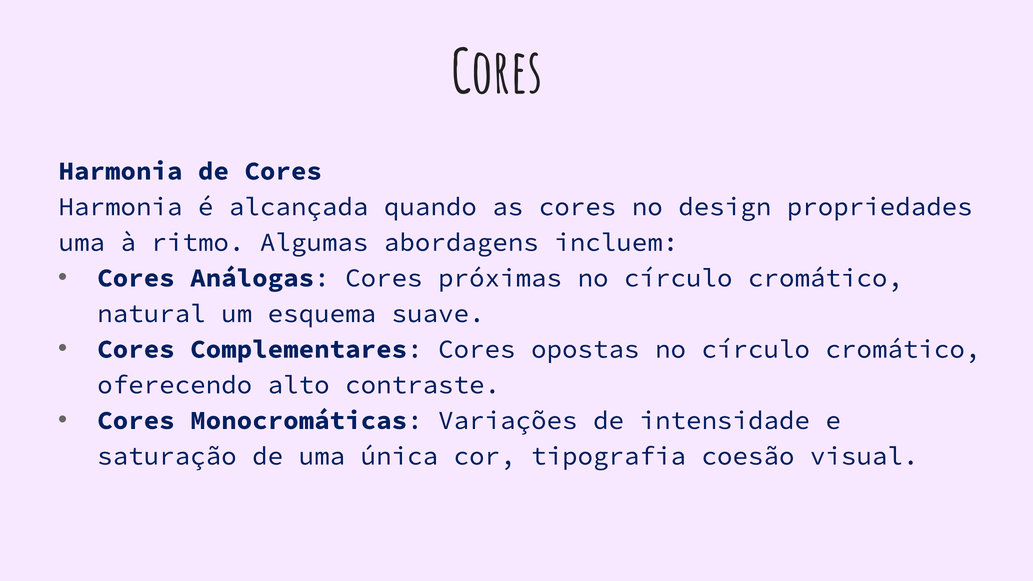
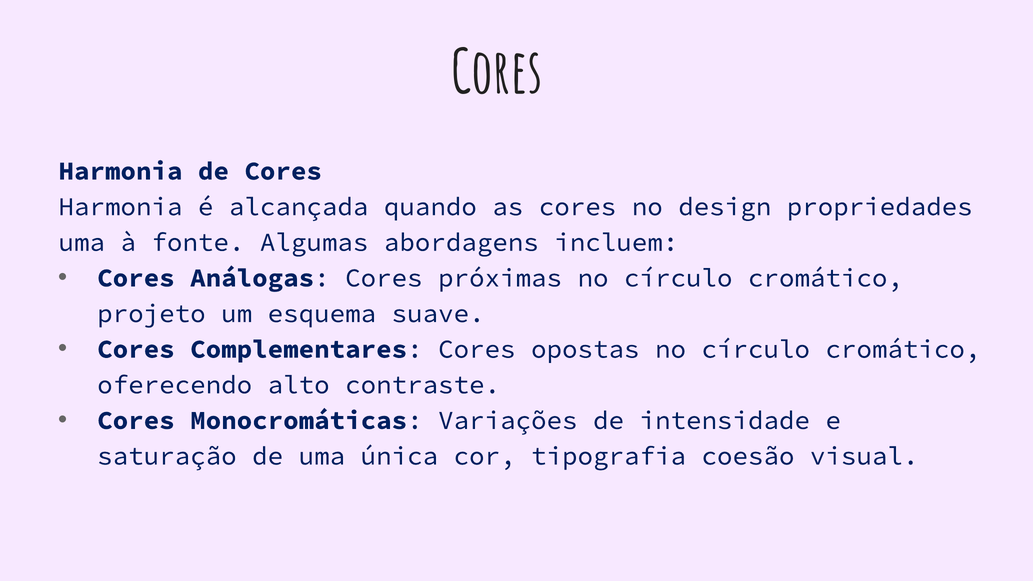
ritmo: ritmo -> fonte (198, 242)
natural: natural -> projeto (151, 314)
